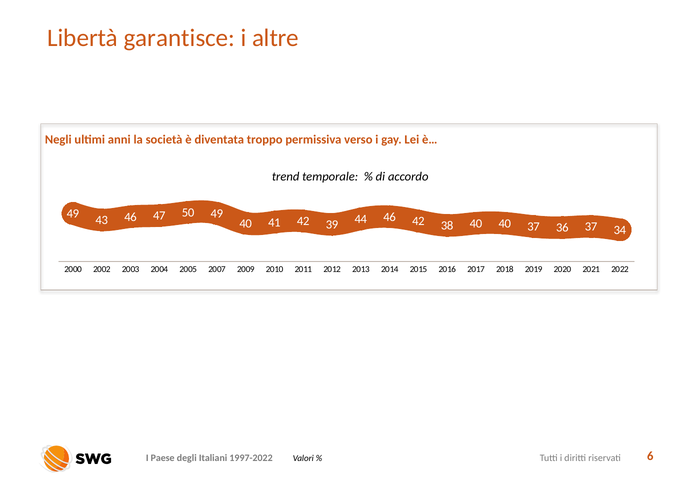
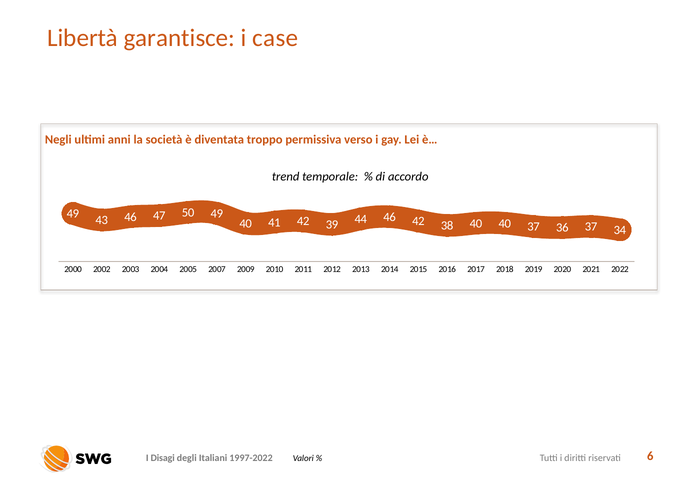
altre: altre -> case (275, 38)
Paese: Paese -> Disagi (163, 458)
